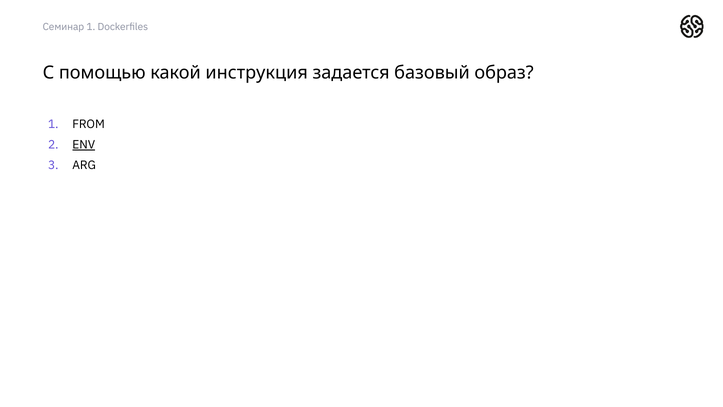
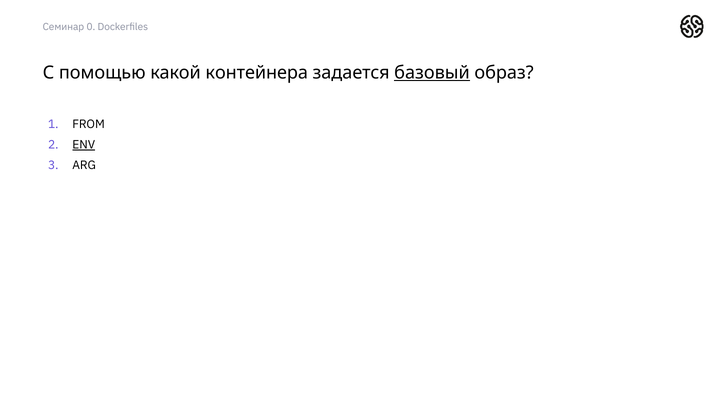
Семинар 1: 1 -> 0 (91, 27)
инструкция: инструкция -> контейнера (257, 73)
базовый underline: none -> present (432, 73)
